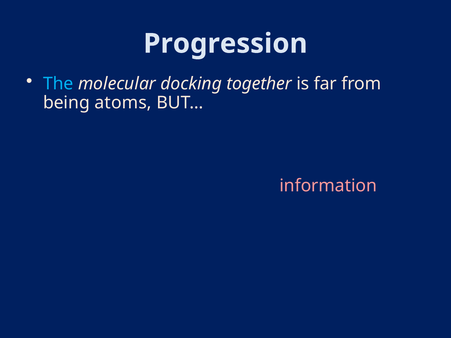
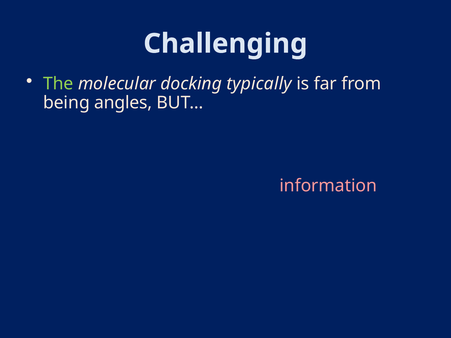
Progression: Progression -> Challenging (225, 44)
The colour: light blue -> light green (58, 84)
together: together -> typically (259, 84)
being atoms: atoms -> angles (123, 103)
